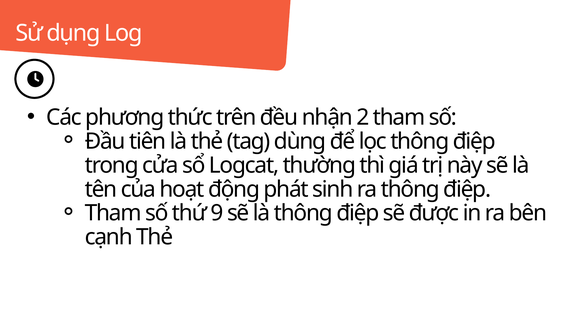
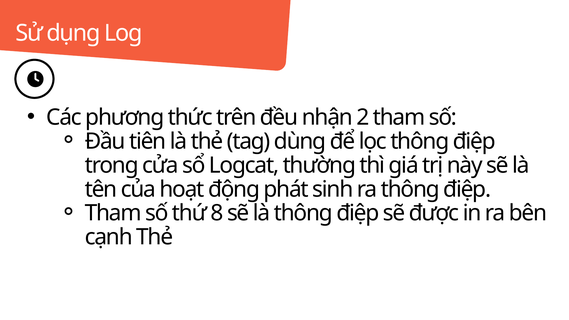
9: 9 -> 8 (217, 213)
